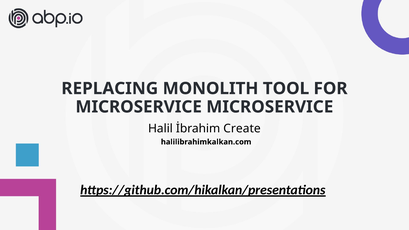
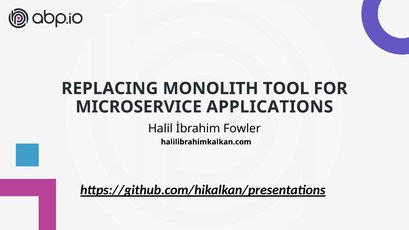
MICROSERVICE MICROSERVICE: MICROSERVICE -> APPLICATIONS (270, 107)
Create: Create -> Fowler (242, 129)
